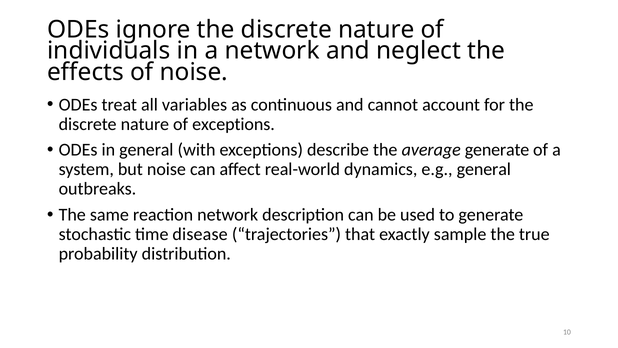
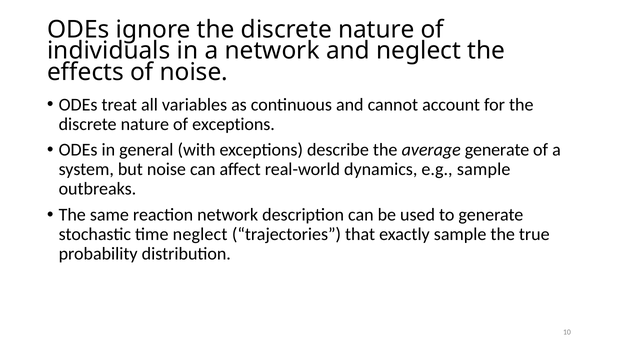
e.g general: general -> sample (484, 169)
time disease: disease -> neglect (200, 234)
